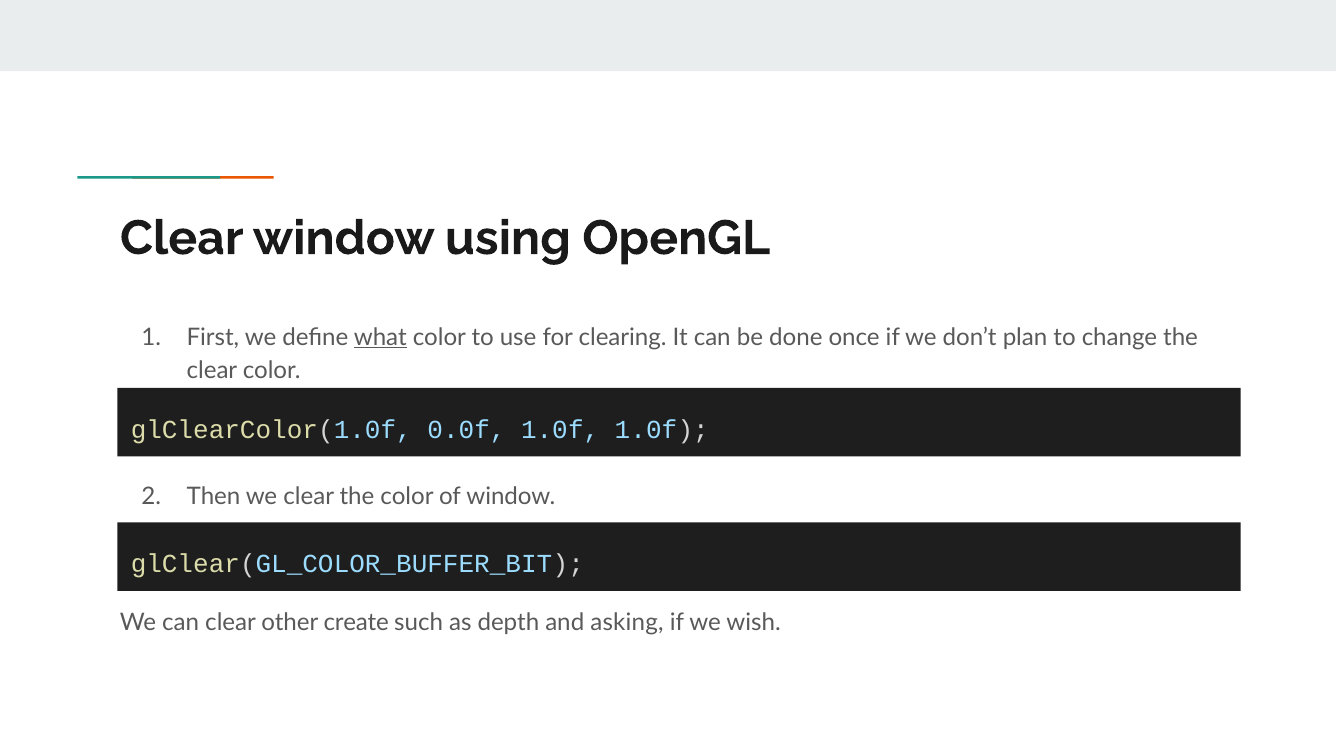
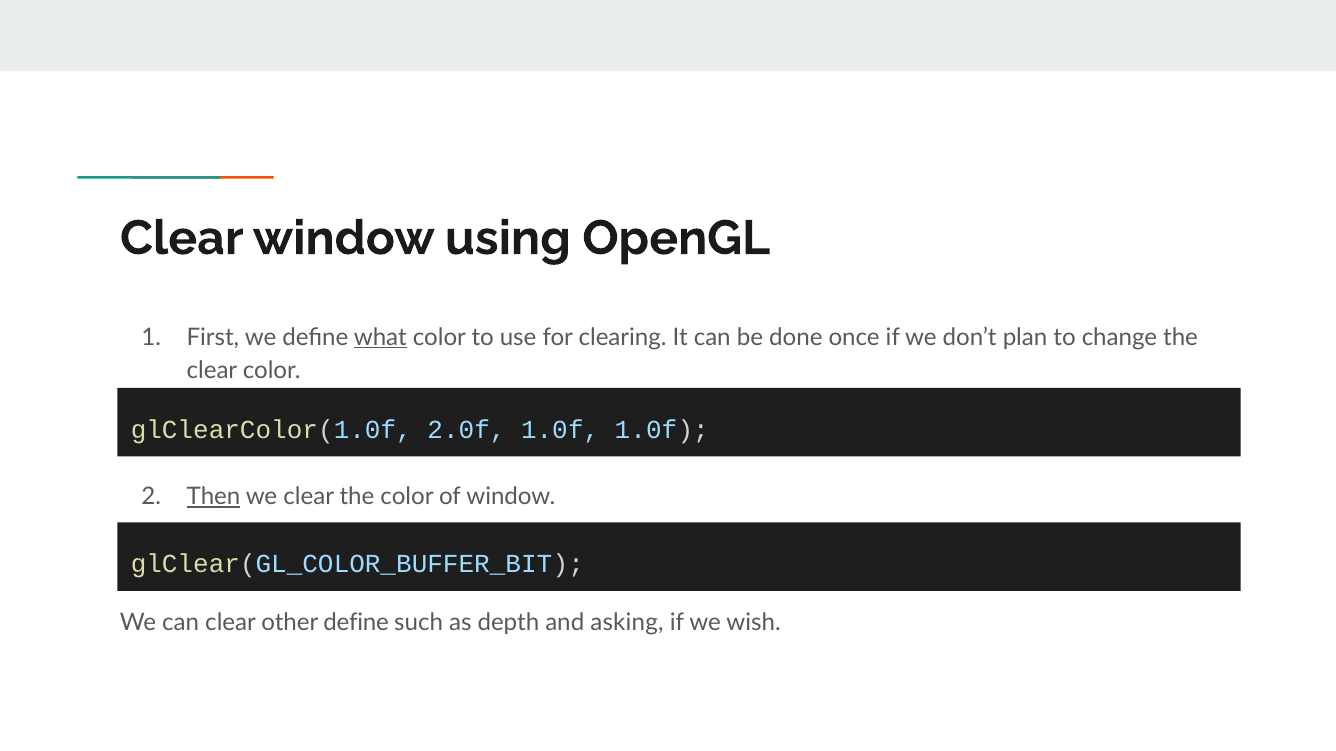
0.0f: 0.0f -> 2.0f (466, 430)
Then underline: none -> present (214, 497)
other create: create -> define (356, 623)
